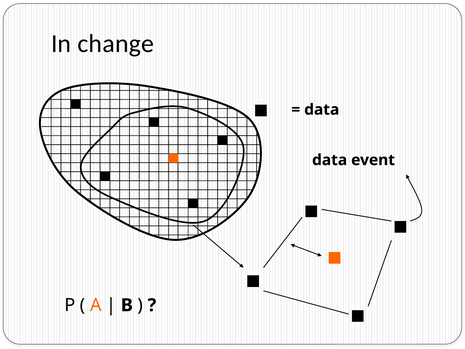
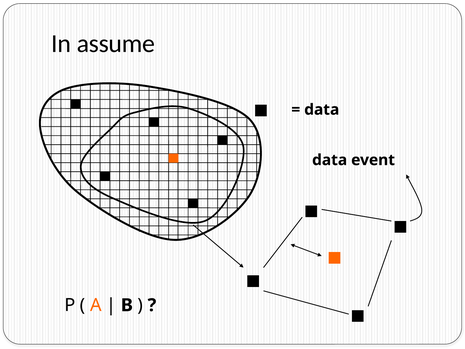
change: change -> assume (116, 44)
